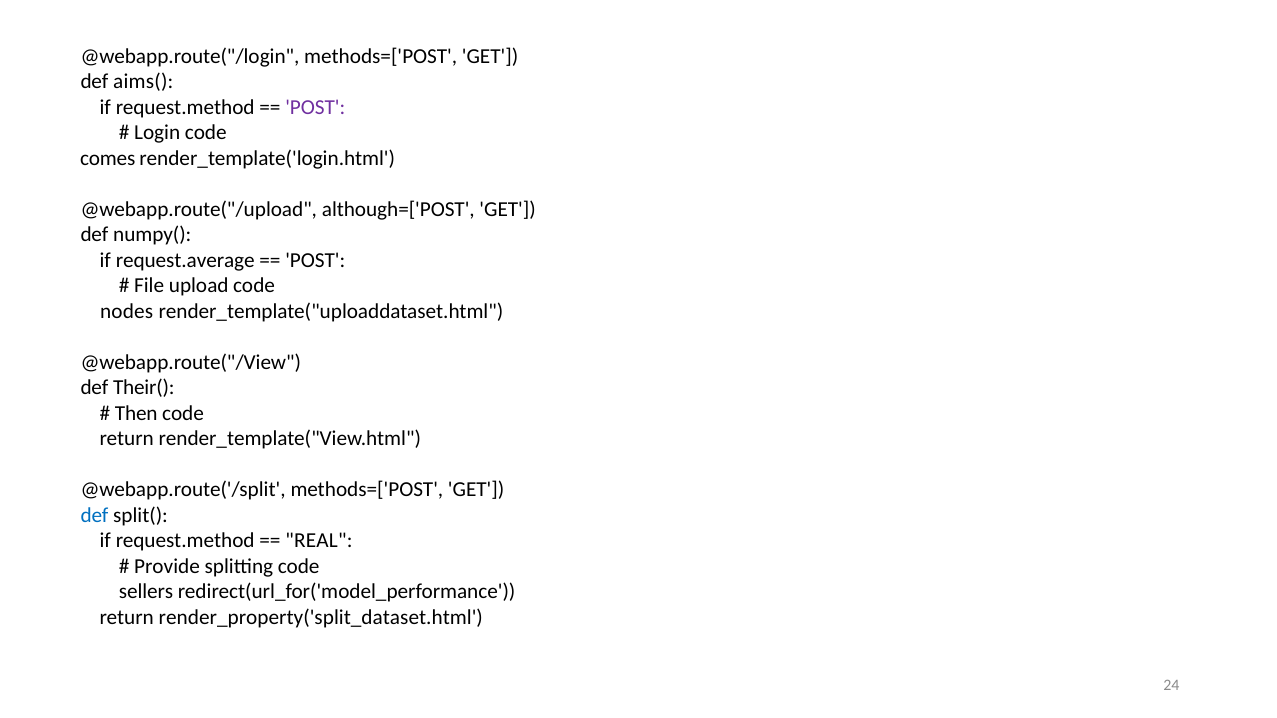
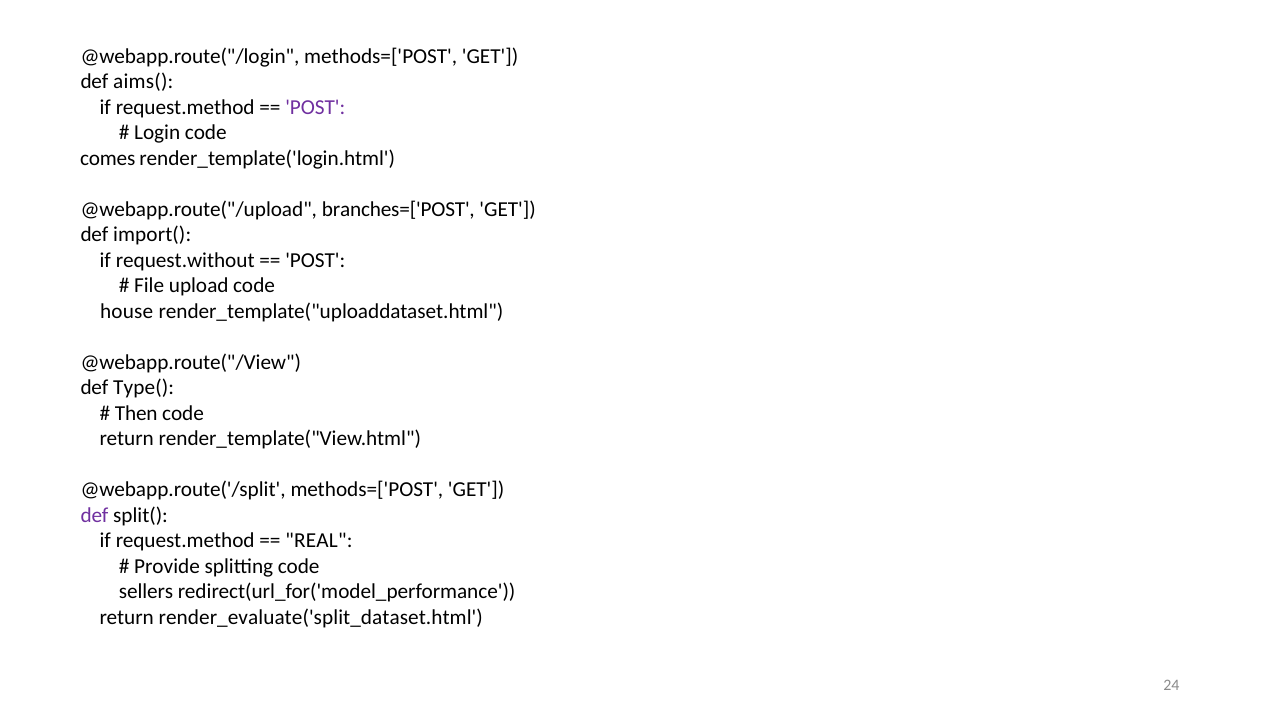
although=['POST: although=['POST -> branches=['POST (398, 209)
numpy(: numpy( -> import( (152, 235)
request.average: request.average -> request.without (185, 260)
nodes: nodes -> house (127, 311)
Their(: Their( -> Type( (144, 388)
def colour: blue -> purple (94, 516)
render_property('split_dataset.html: render_property('split_dataset.html -> render_evaluate('split_dataset.html (321, 618)
